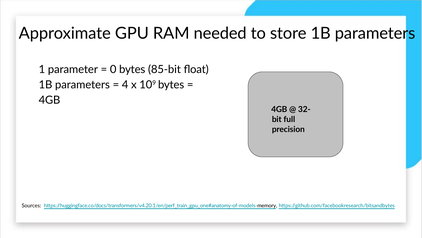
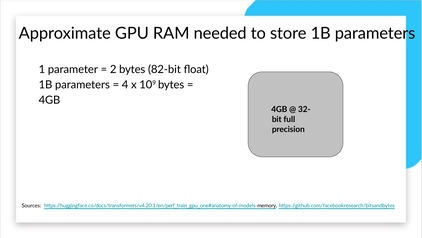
0: 0 -> 2 (113, 69)
85-bit: 85-bit -> 82-bit (164, 69)
